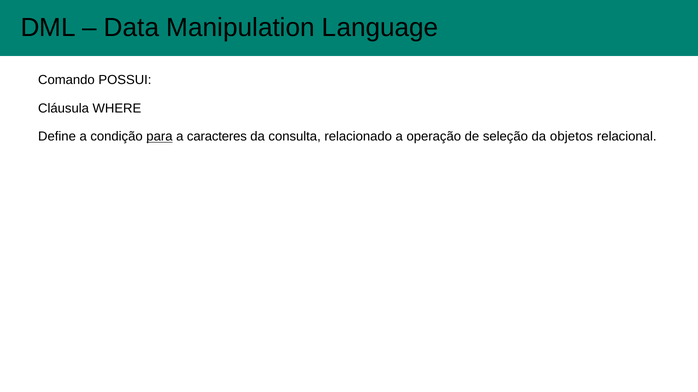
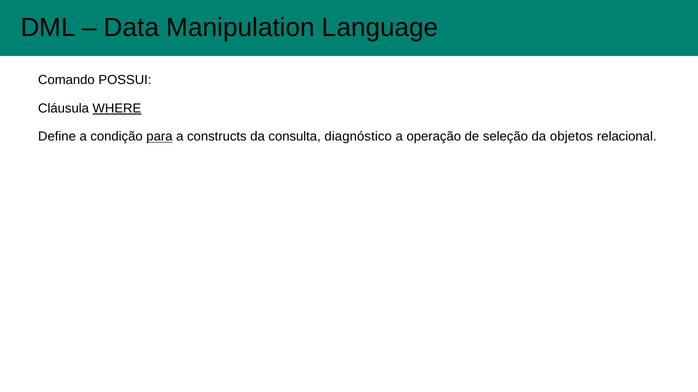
WHERE underline: none -> present (117, 109)
caracteres: caracteres -> constructs (217, 137)
relacionado: relacionado -> diagnóstico (358, 137)
